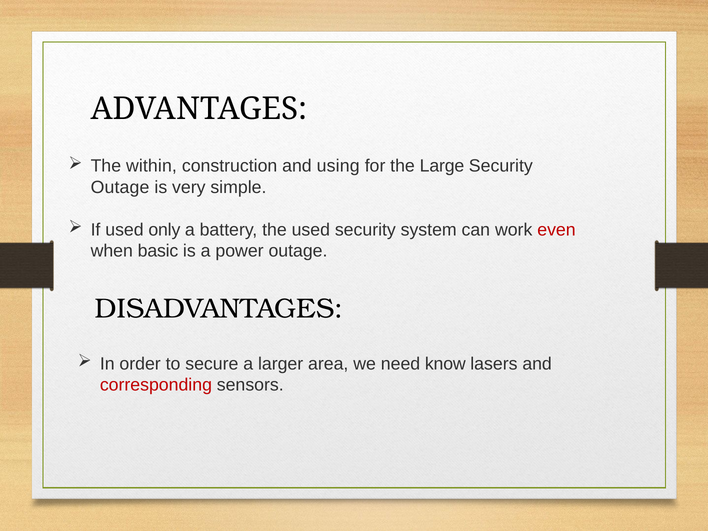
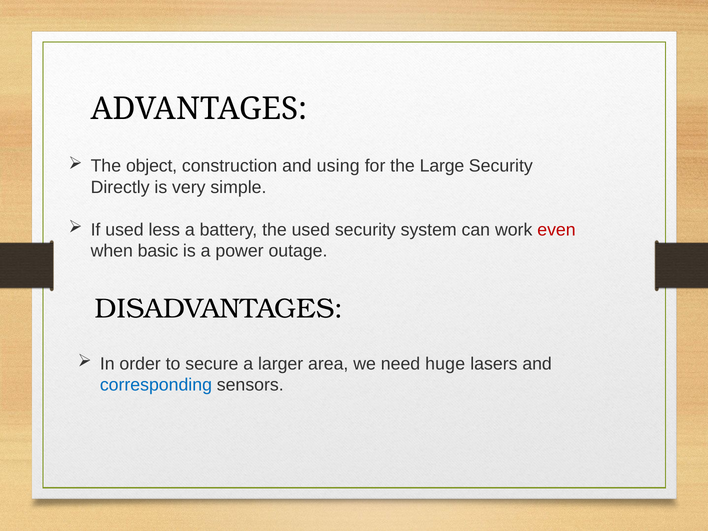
within: within -> object (152, 166)
Outage: Outage -> Directly (120, 187)
only: only -> less (164, 230)
know: know -> huge (445, 364)
corresponding colour: red -> blue (156, 385)
